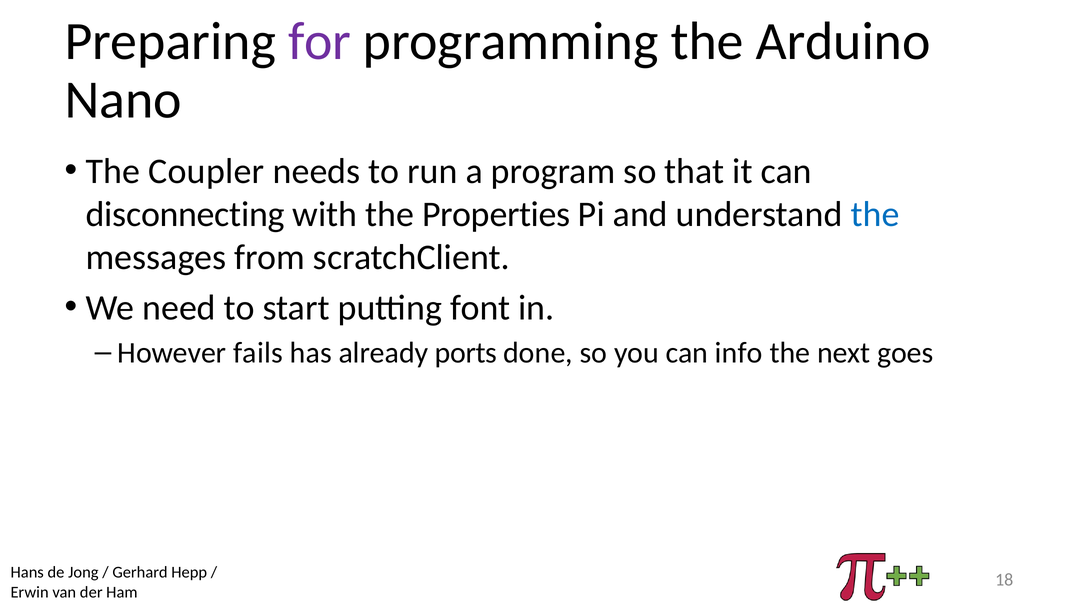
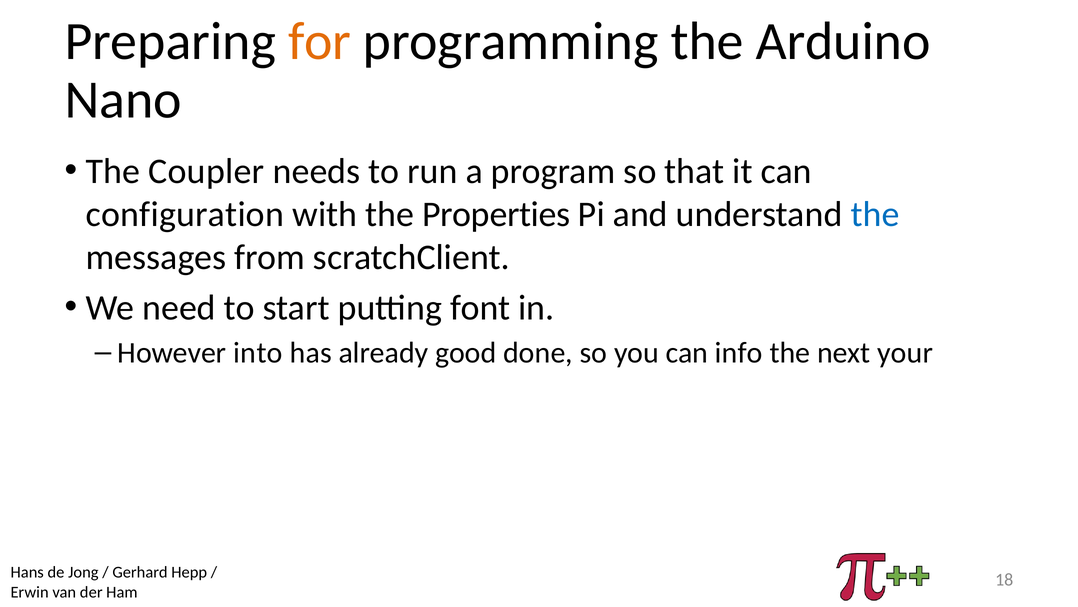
for colour: purple -> orange (320, 41)
disconnecting: disconnecting -> configuration (185, 214)
fails: fails -> into (258, 353)
ports: ports -> good (466, 353)
goes: goes -> your (905, 353)
